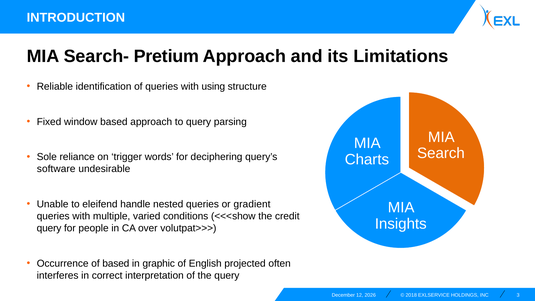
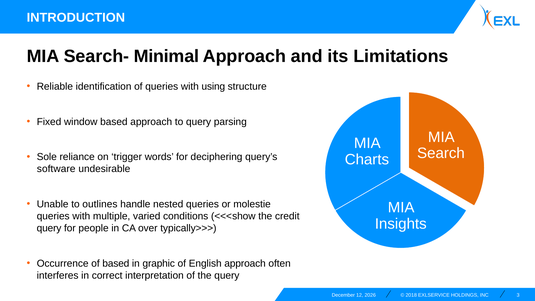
Pretium: Pretium -> Minimal (166, 56)
eleifend: eleifend -> outlines (100, 204)
gradient: gradient -> molestie (252, 204)
volutpat>>>: volutpat>>> -> typically>>> (188, 228)
English projected: projected -> approach (245, 264)
